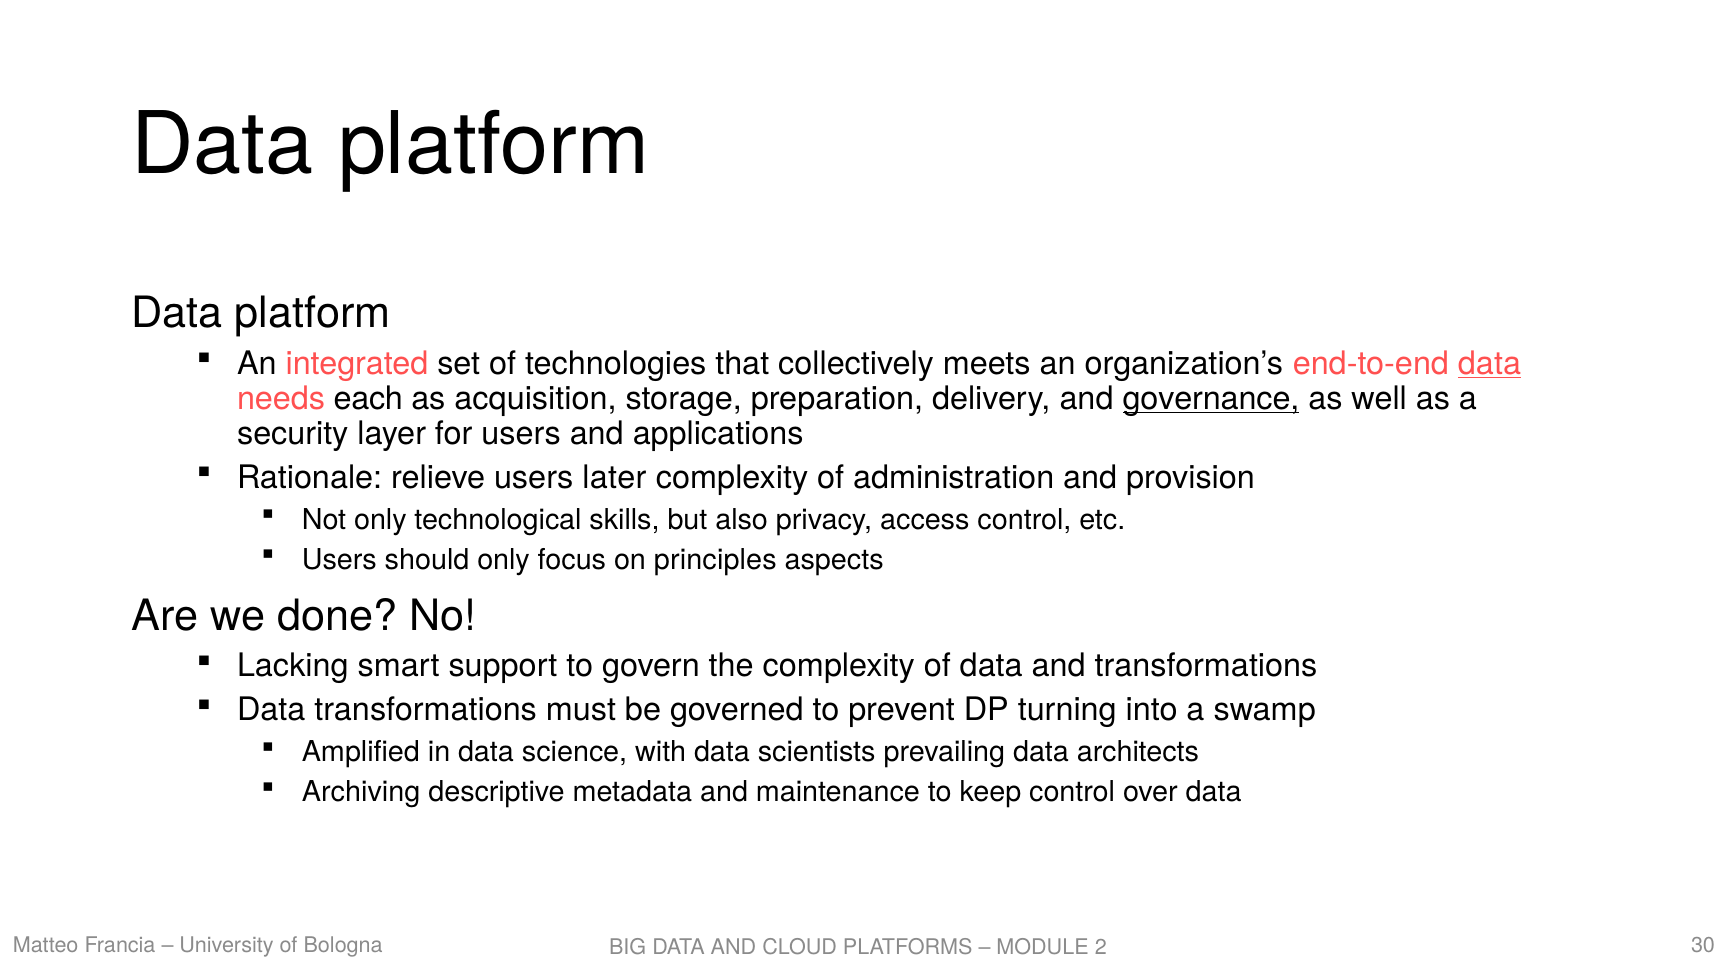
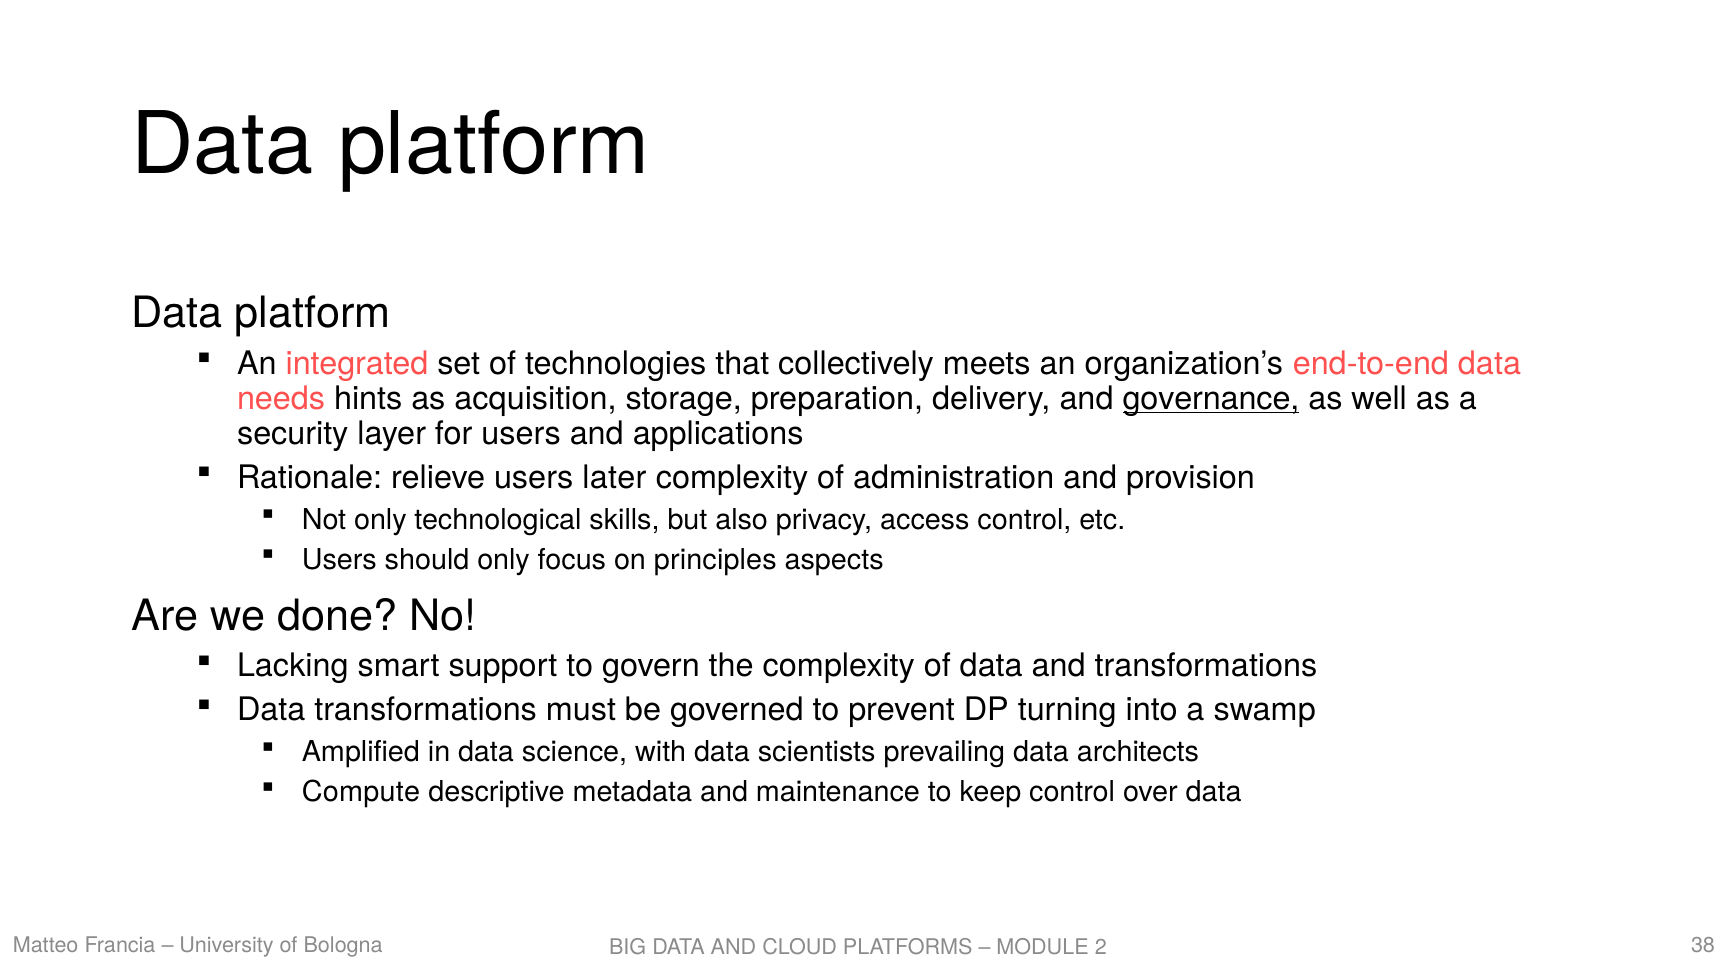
data underline: present -> none (1490, 364)
each: each -> hints (368, 399)
Archiving: Archiving -> Compute (361, 792)
30: 30 -> 38 (1703, 945)
